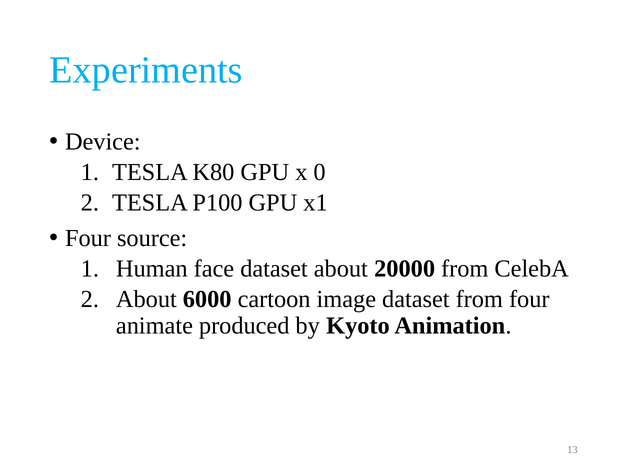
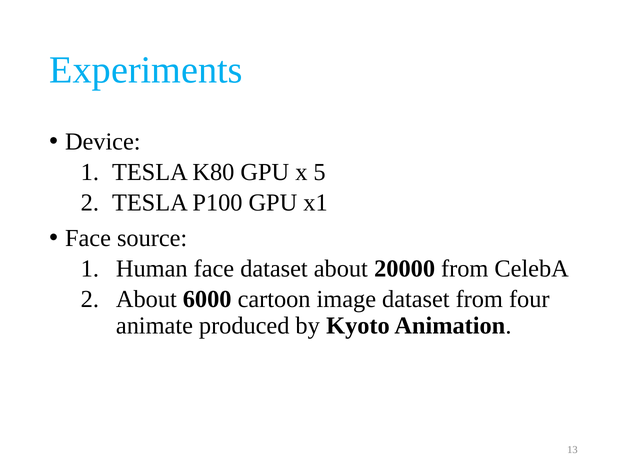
0: 0 -> 5 (320, 172)
Four: Four -> Face (88, 238)
